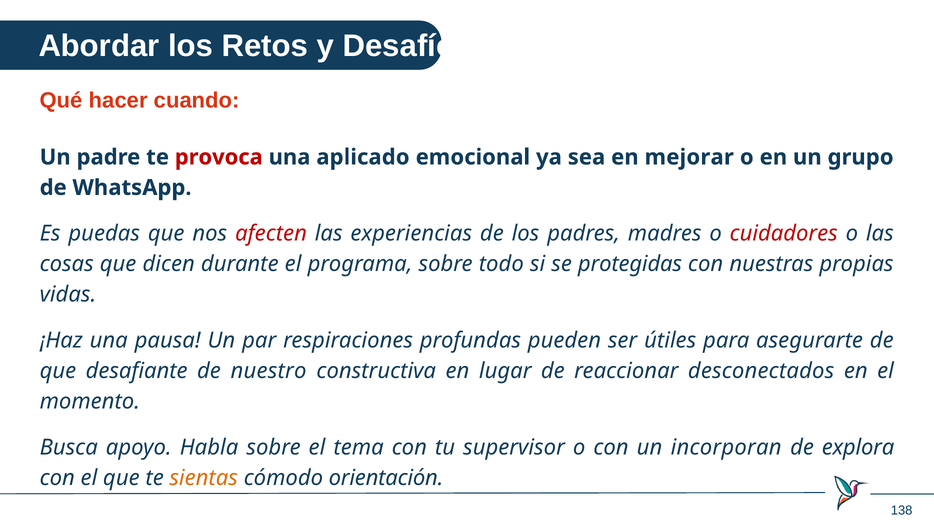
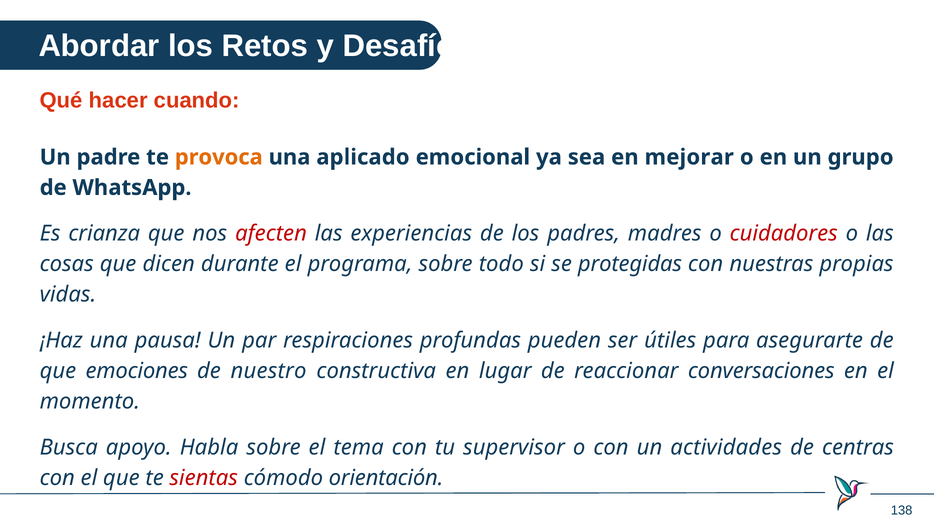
provoca colour: red -> orange (219, 157)
puedas: puedas -> crianza (104, 233)
desafiante: desafiante -> emociones (137, 371)
desconectados: desconectados -> conversaciones (761, 371)
incorporan: incorporan -> actividades (726, 447)
explora: explora -> centras (858, 447)
sientas colour: orange -> red (204, 477)
